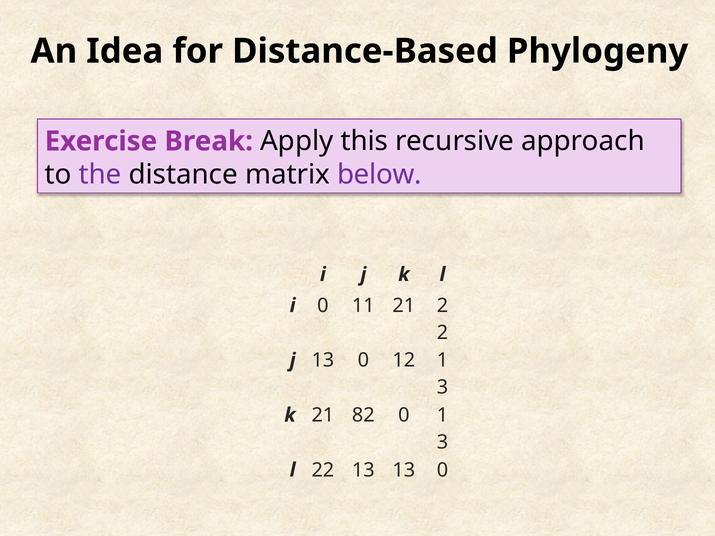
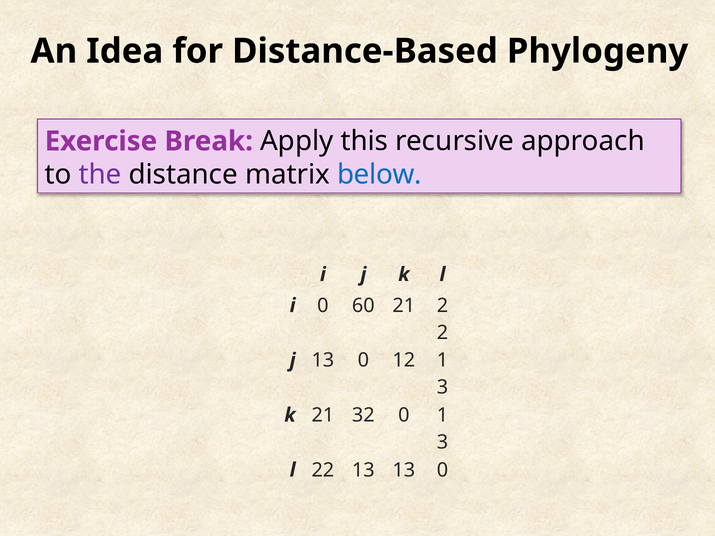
below colour: purple -> blue (379, 175)
11: 11 -> 60 (363, 306)
82: 82 -> 32 (363, 415)
